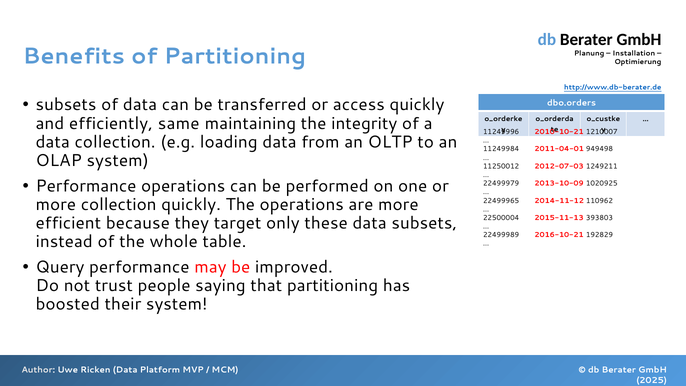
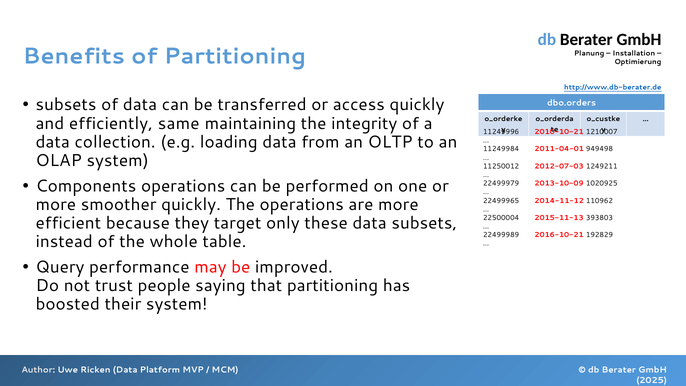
Performance: Performance -> Components (86, 186)
more collection: collection -> smoother (119, 205)
